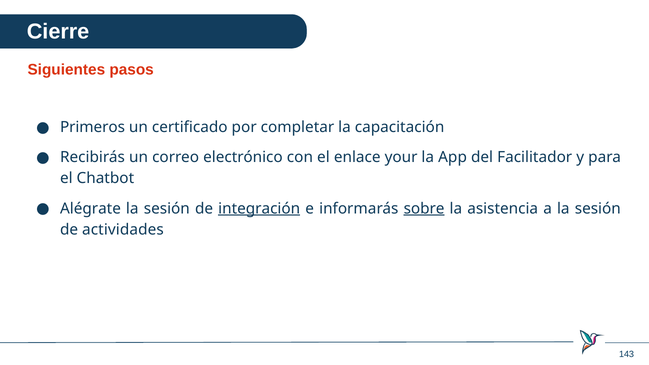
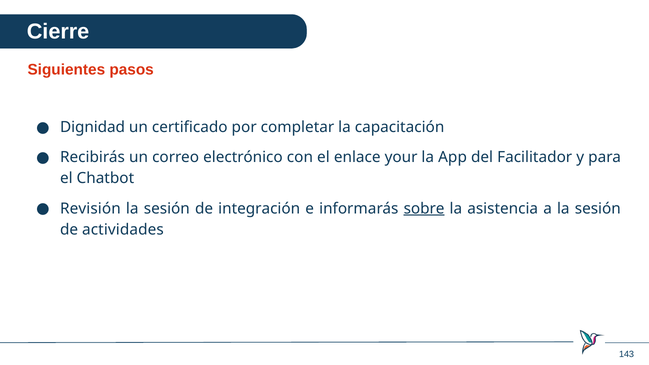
Primeros: Primeros -> Dignidad (92, 127)
Alégrate: Alégrate -> Revisión (90, 209)
integración underline: present -> none (259, 209)
